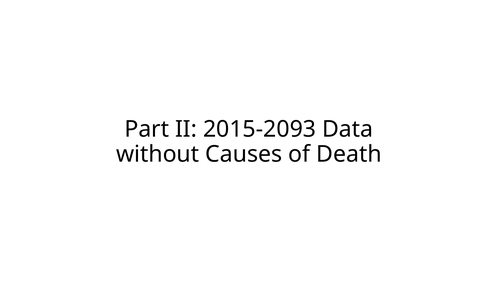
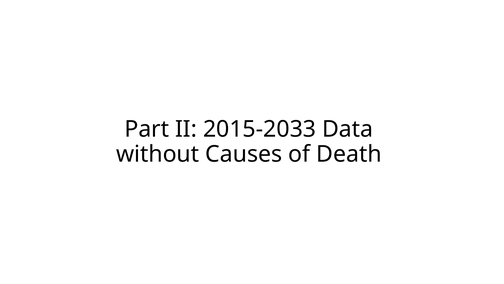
2015-2093: 2015-2093 -> 2015-2033 (260, 129)
